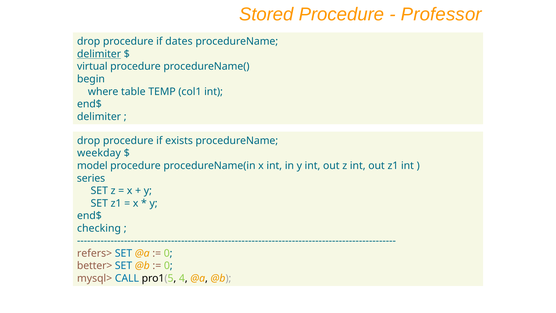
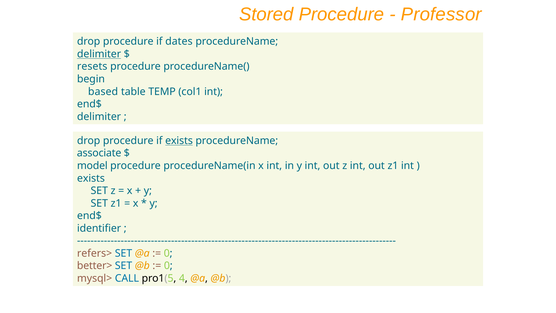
virtual: virtual -> resets (92, 66)
where: where -> based (103, 92)
exists underline: none -> present (179, 141)
weekday: weekday -> associate (99, 153)
series: series -> exists (91, 178)
checking: checking -> identifier (99, 228)
